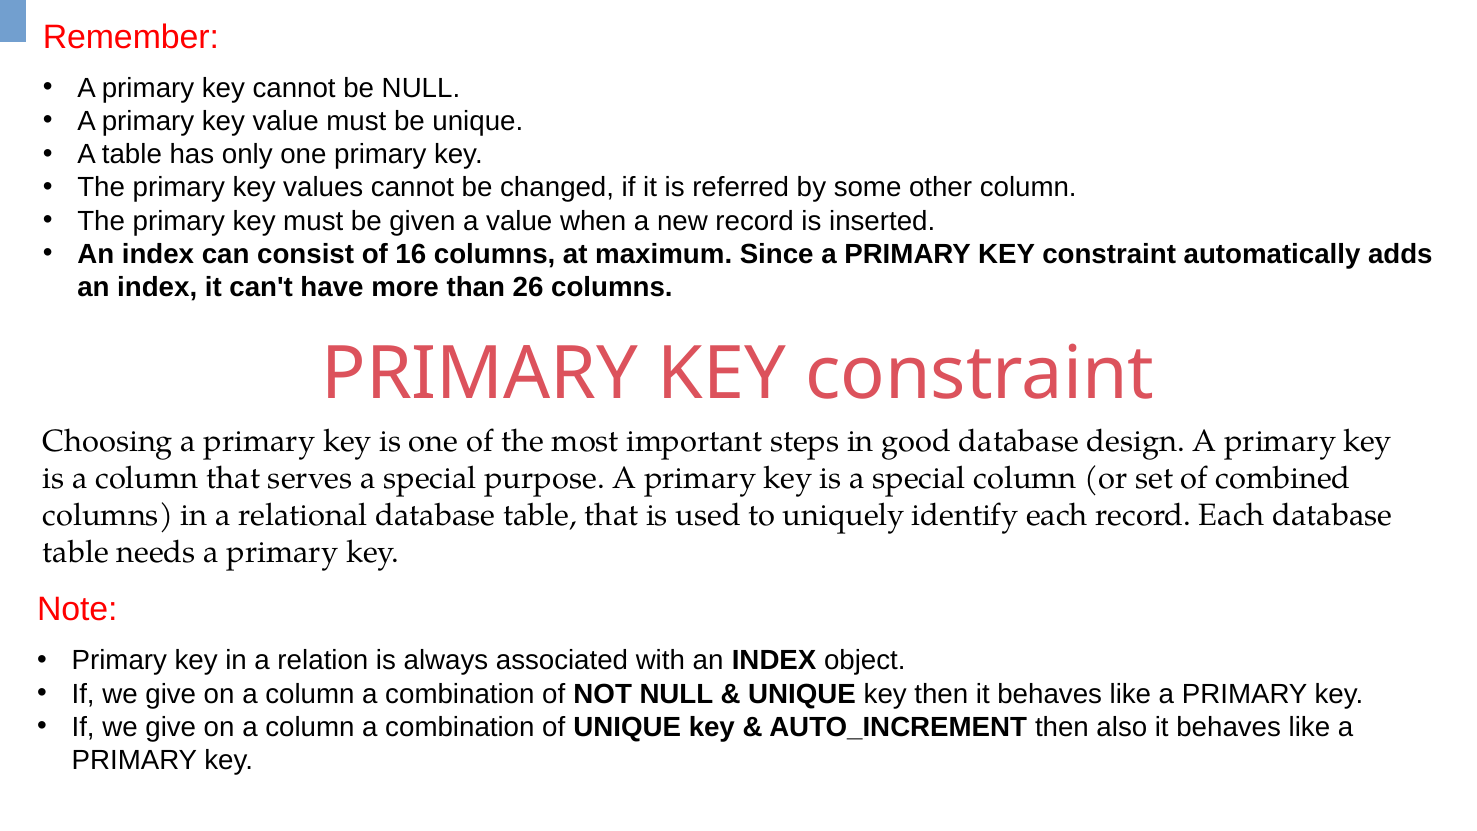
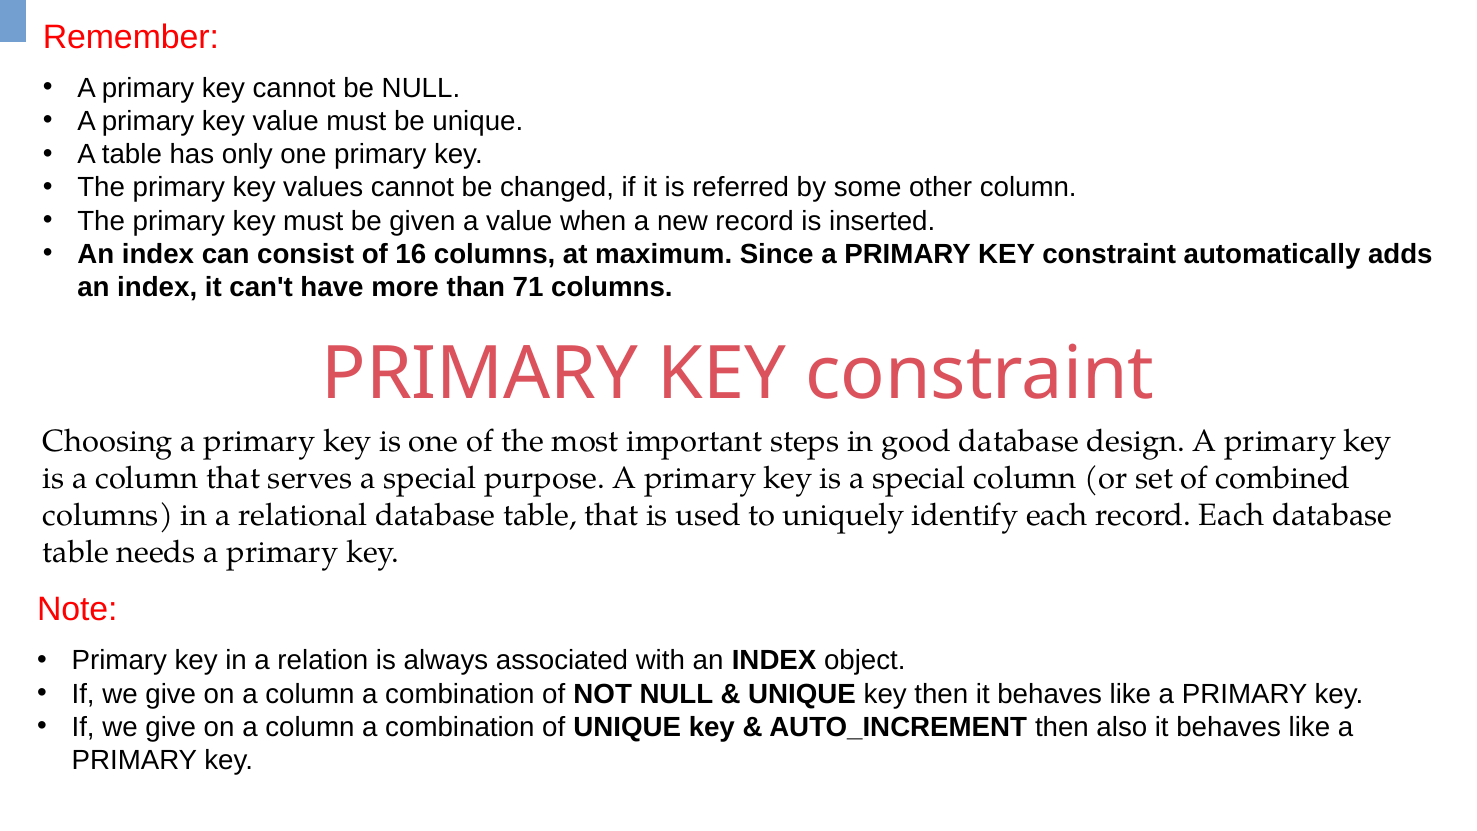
26: 26 -> 71 (528, 287)
